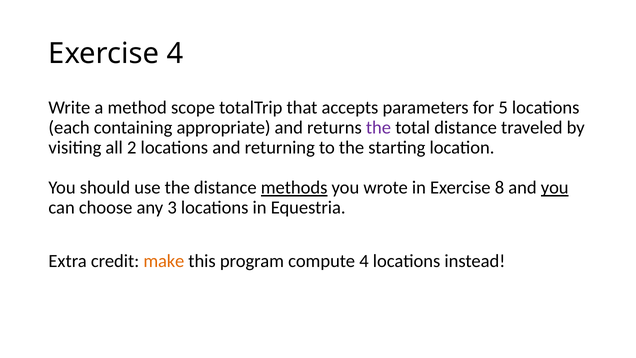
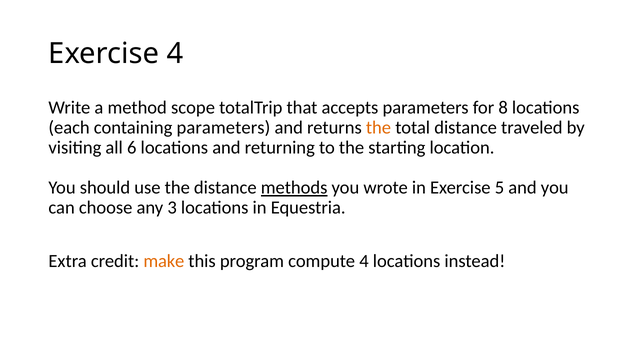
5: 5 -> 8 (503, 108)
containing appropriate: appropriate -> parameters (223, 128)
the colour: purple -> orange (379, 128)
2: 2 -> 6 (132, 148)
8: 8 -> 5 (499, 188)
you underline: present -> none (555, 188)
